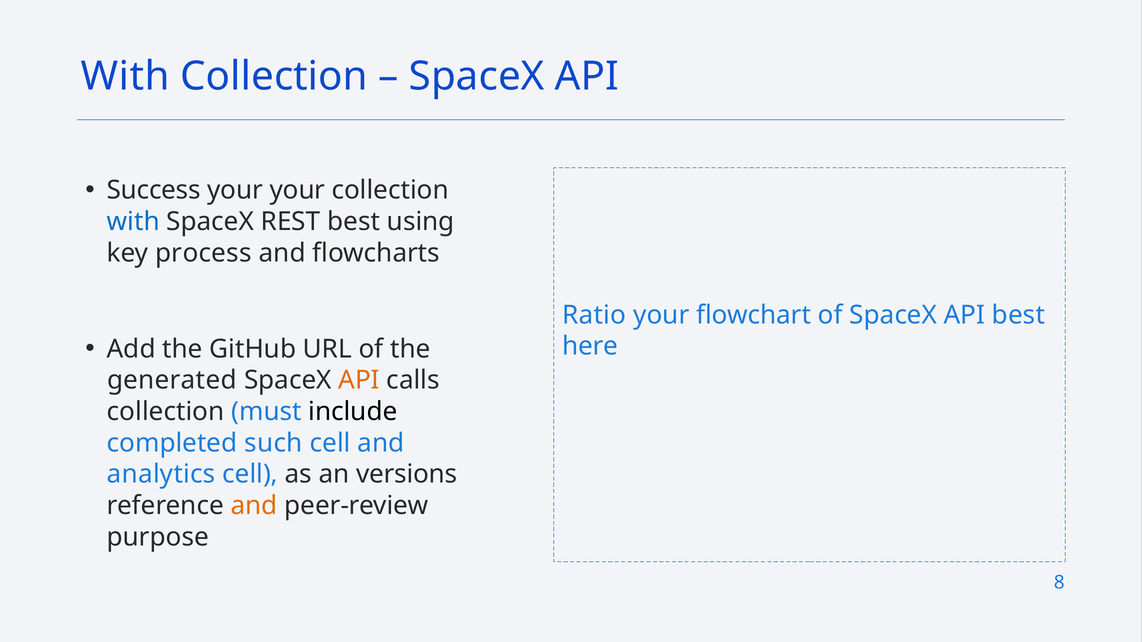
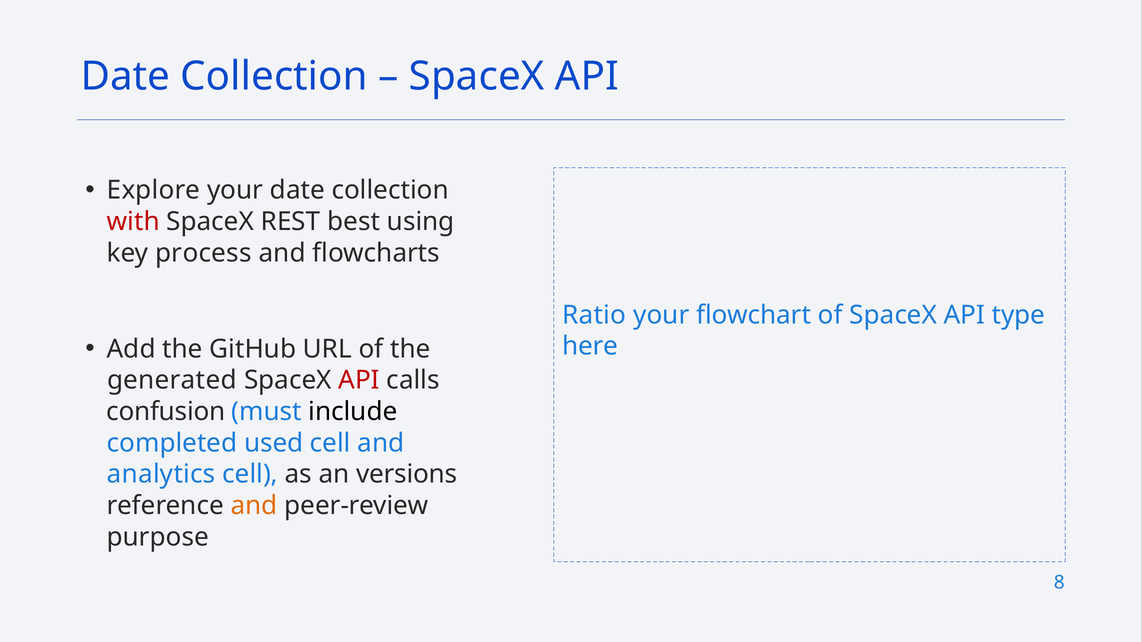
With: With -> Date (125, 76)
Success: Success -> Explore (154, 190)
your your: your -> date (297, 190)
with colour: blue -> red (133, 222)
API best: best -> type (1019, 315)
API colour: orange -> red (359, 381)
collection: collection -> confusion (166, 412)
such: such -> used (274, 443)
